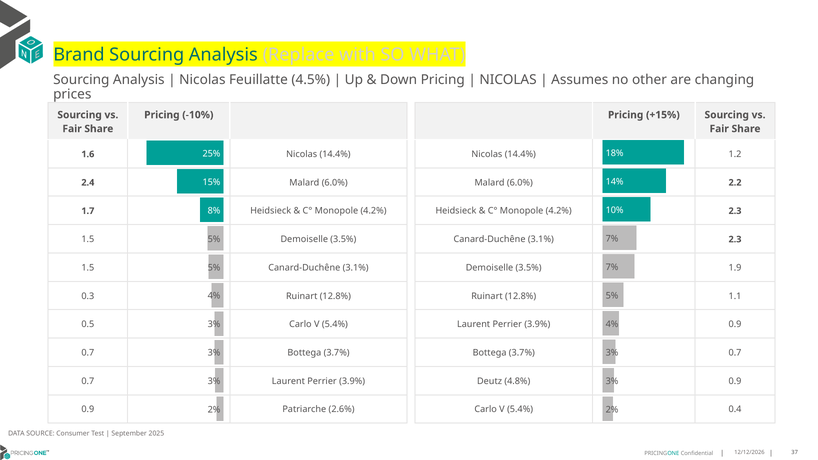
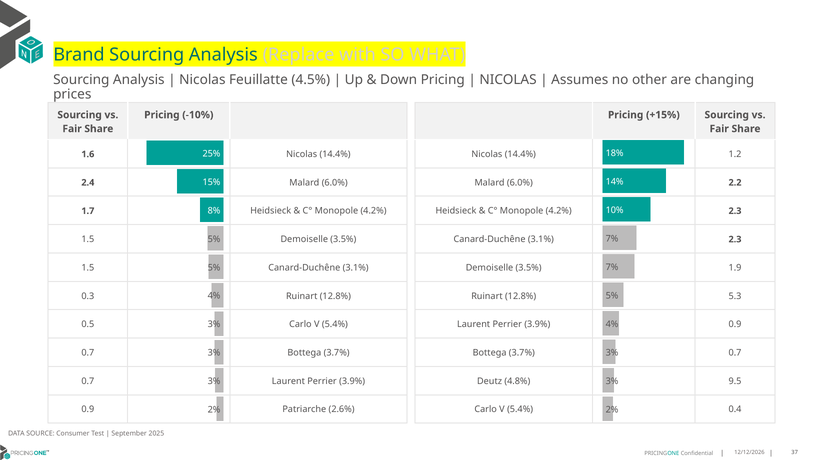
1.1: 1.1 -> 5.3 (735, 296)
4.8% 0.9: 0.9 -> 9.5 (735, 381)
